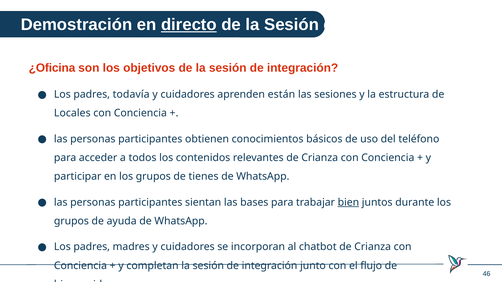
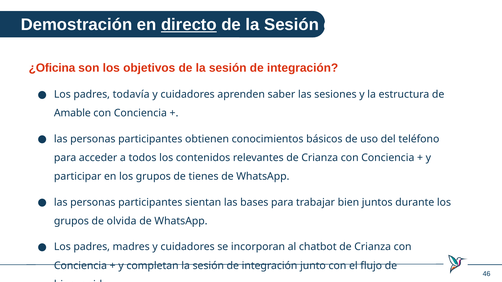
están: están -> saber (281, 94)
Locales: Locales -> Amable (72, 113)
bien underline: present -> none (348, 203)
ayuda: ayuda -> olvida (122, 221)
